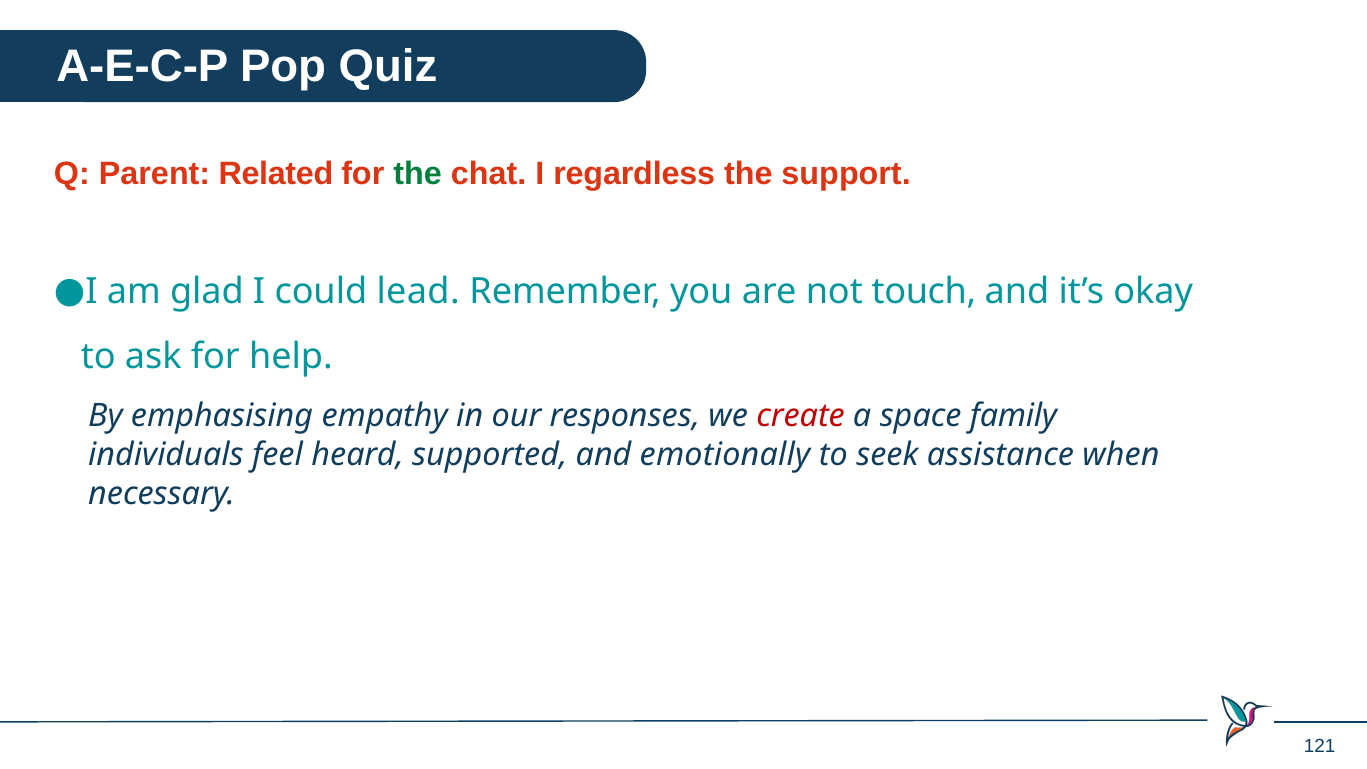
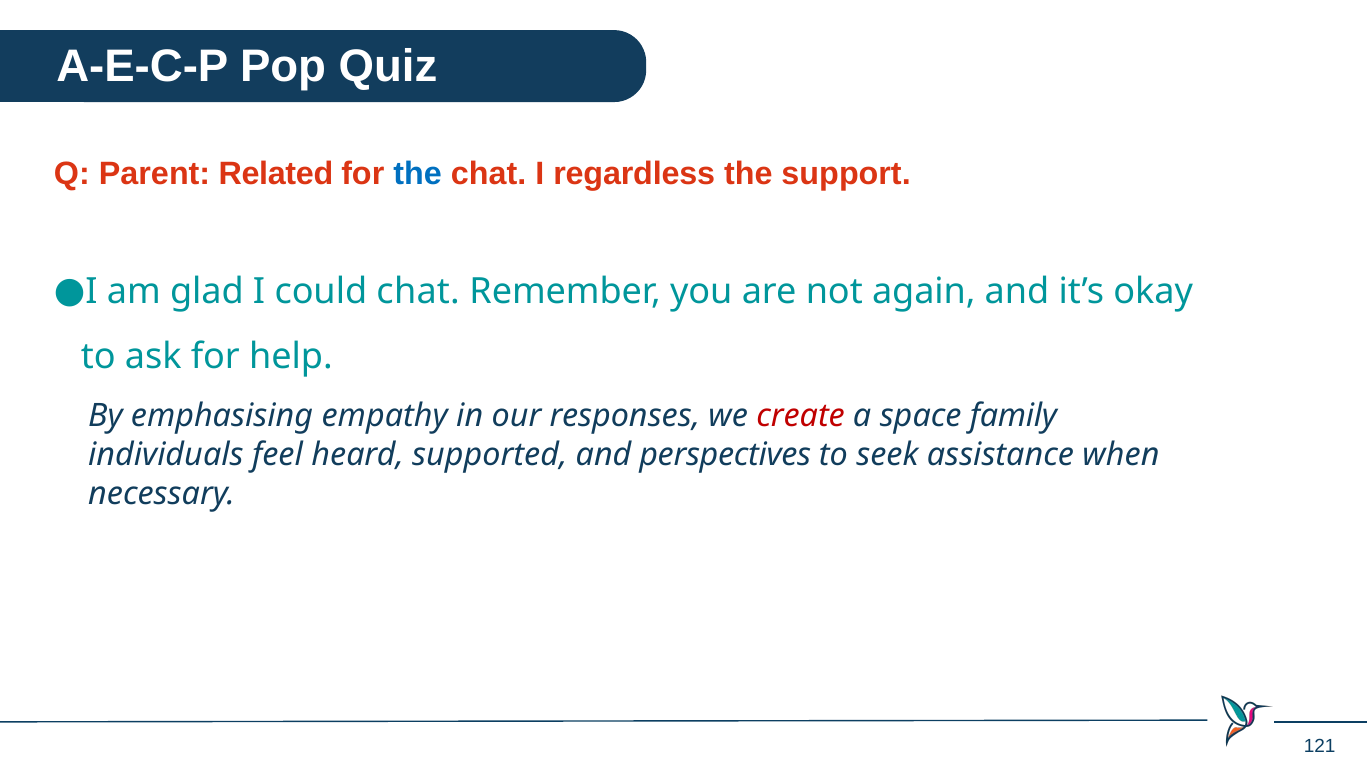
the colour: green -> blue (418, 174)
could lead: lead -> chat (418, 291)
touch: touch -> again (924, 291)
emotionally: emotionally -> perspectives (725, 455)
